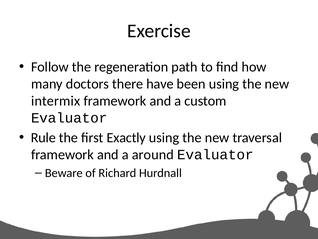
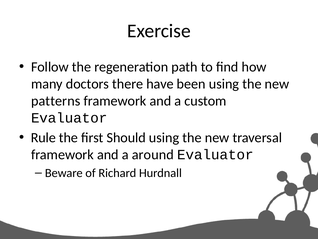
intermix: intermix -> patterns (56, 101)
Exactly: Exactly -> Should (126, 137)
